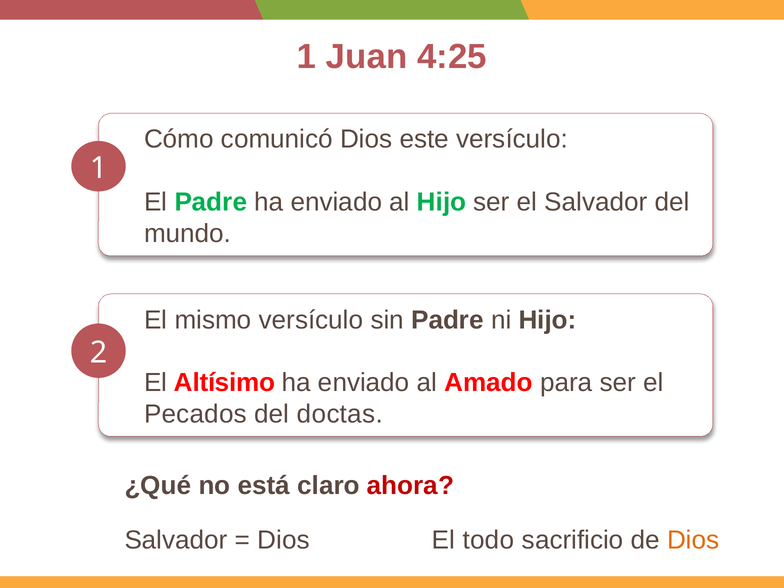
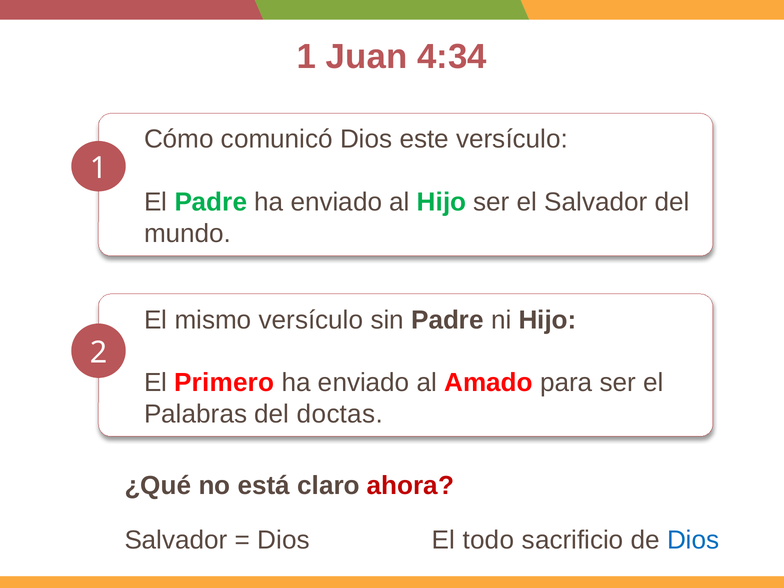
4:25: 4:25 -> 4:34 (452, 57)
Altísimo: Altísimo -> Primero (224, 383)
Pecados: Pecados -> Palabras (196, 414)
Dios colour: orange -> blue (693, 540)
